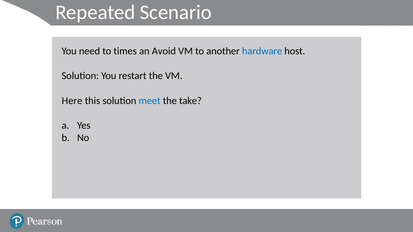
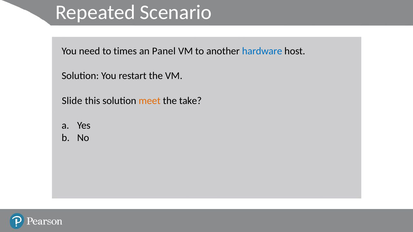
Avoid: Avoid -> Panel (164, 51)
Here: Here -> Slide (72, 101)
meet colour: blue -> orange (150, 101)
